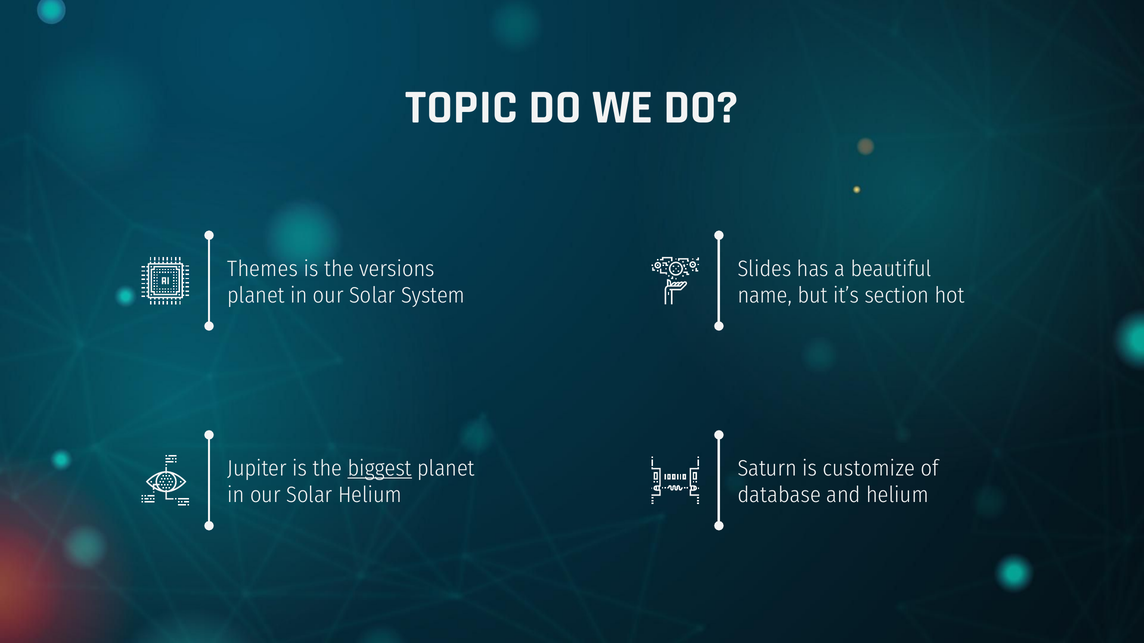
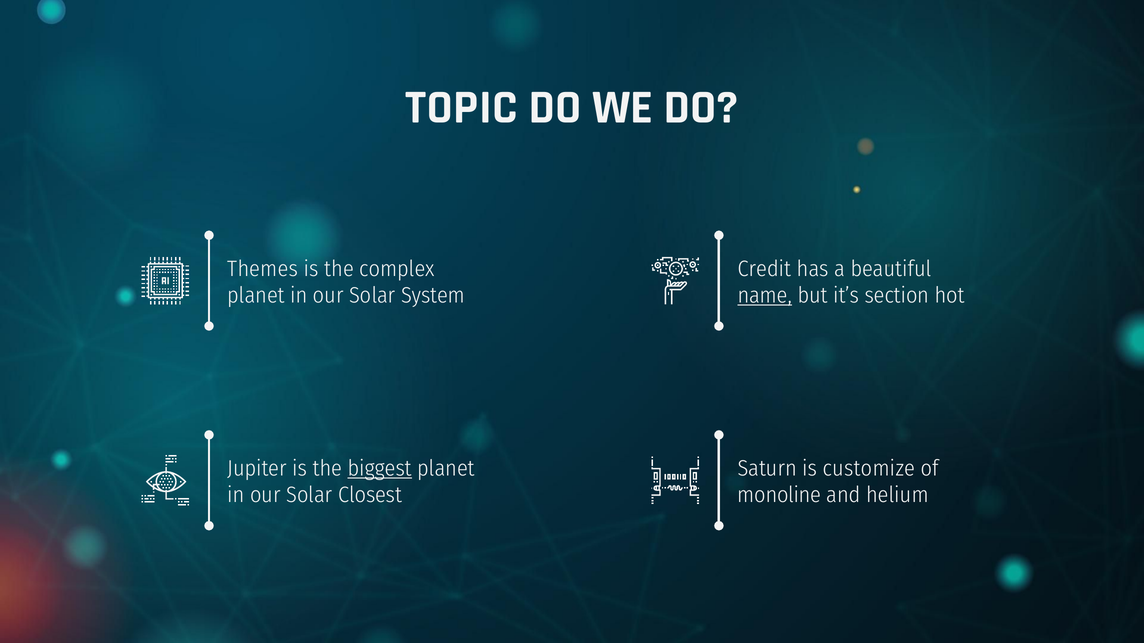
versions: versions -> complex (397, 269)
Slides: Slides -> Credit (764, 269)
name underline: none -> present (765, 296)
Solar Helium: Helium -> Closest (370, 496)
database: database -> monoline (779, 496)
